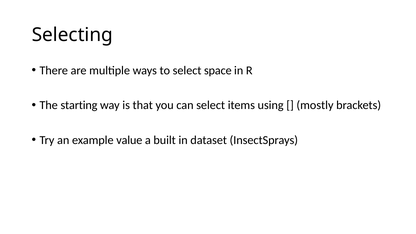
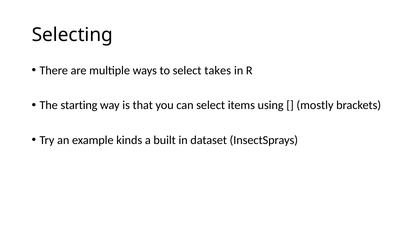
space: space -> takes (218, 70)
value: value -> kinds (129, 140)
